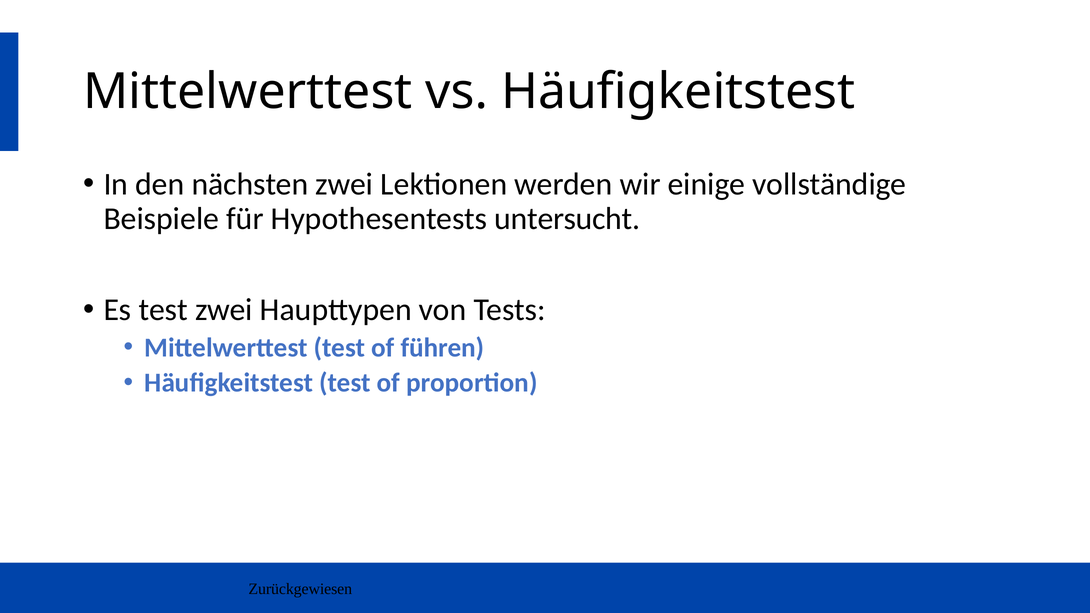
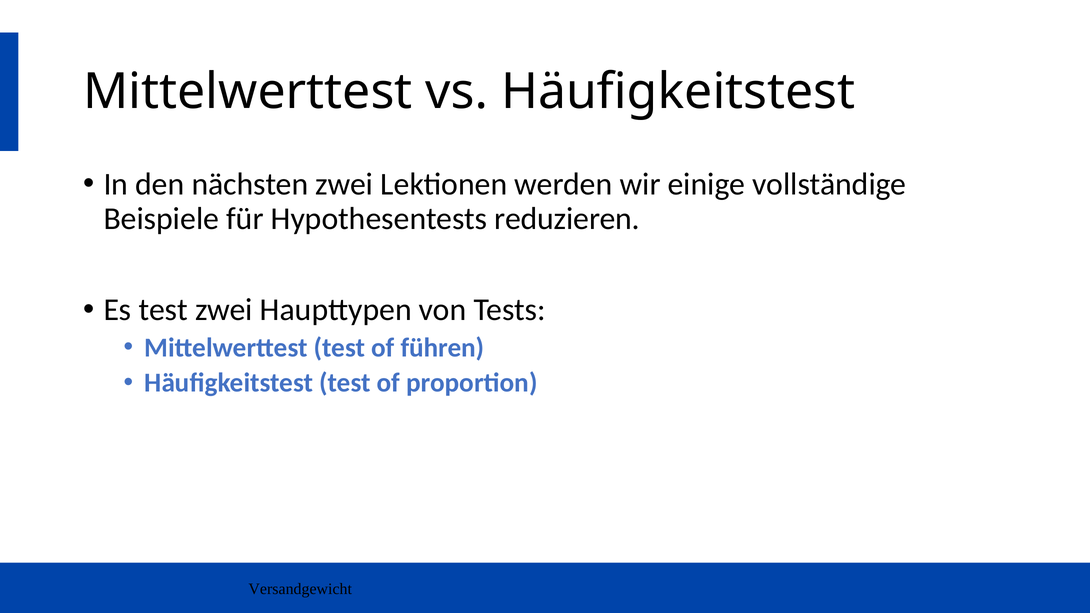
untersucht: untersucht -> reduzieren (567, 219)
Zurückgewiesen: Zurückgewiesen -> Versandgewicht (300, 589)
